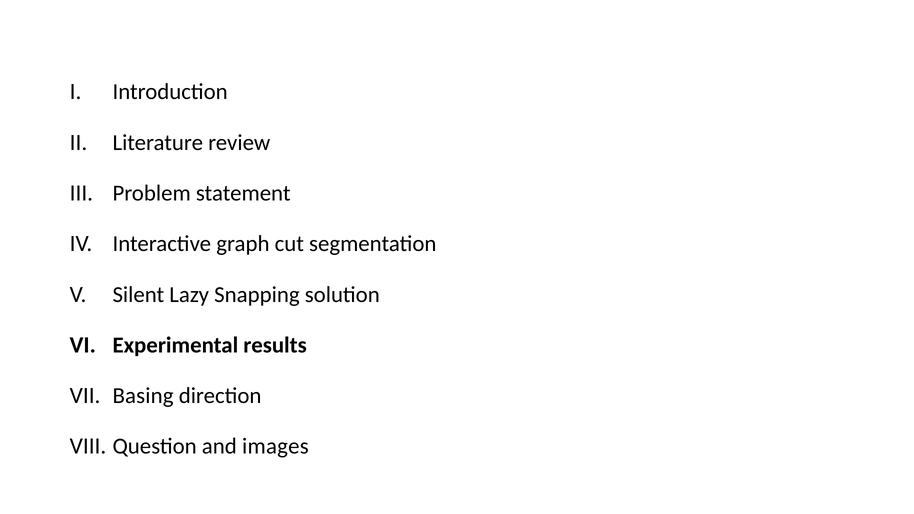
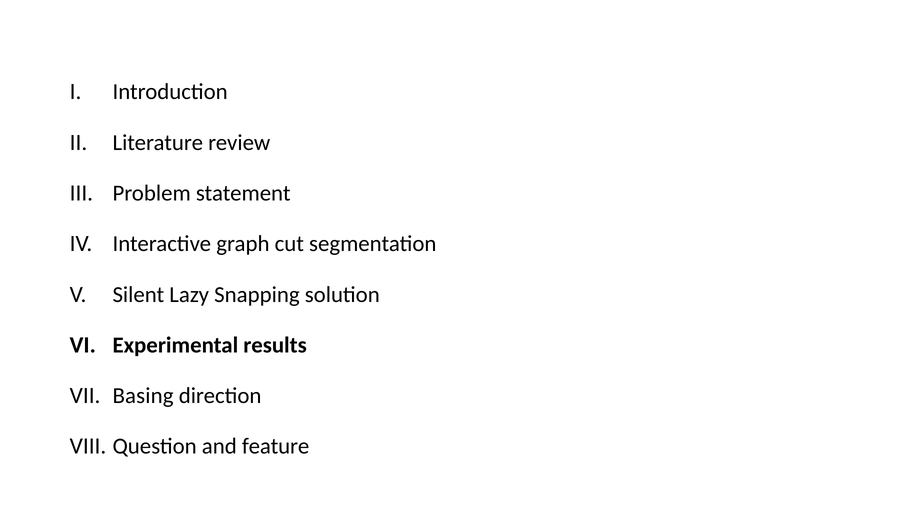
images: images -> feature (276, 447)
